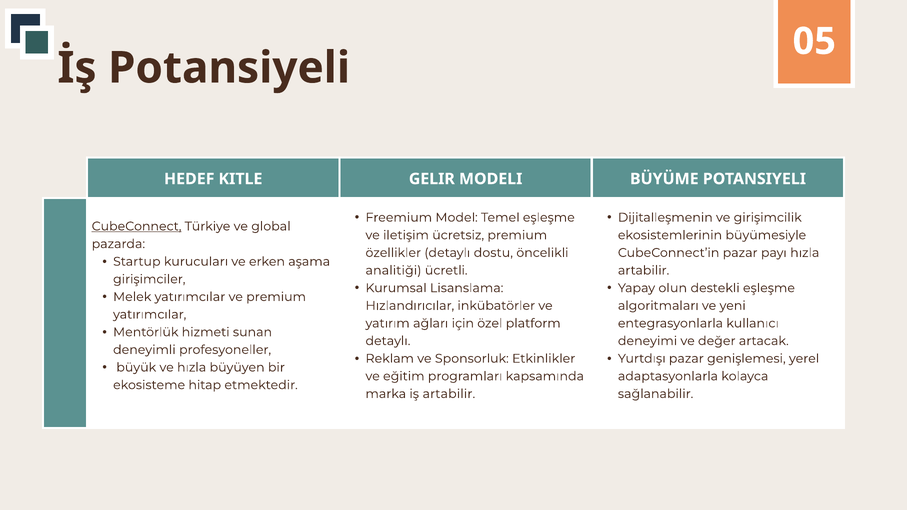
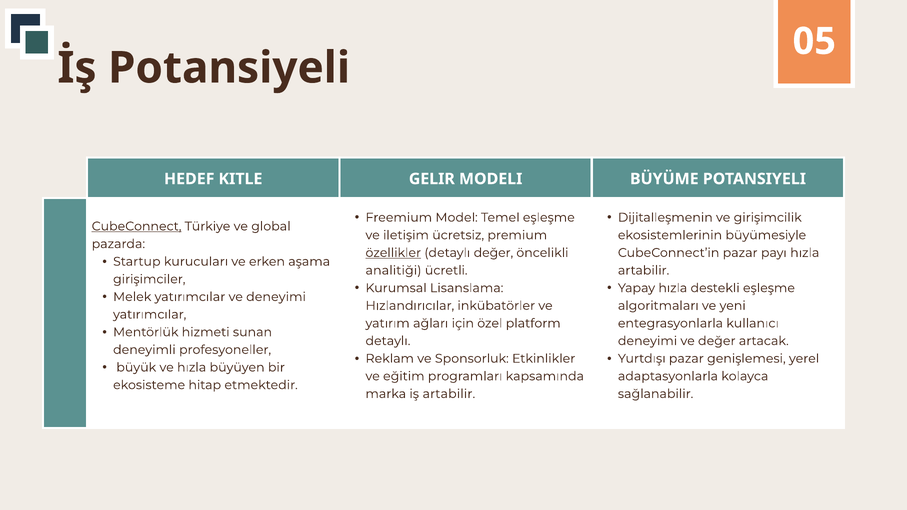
özellikler underline: none -> present (393, 253)
detaylı dostu: dostu -> değer (493, 253)
Yapay olun: olun -> hızla (673, 288)
ve premium: premium -> deneyimi (276, 297)
